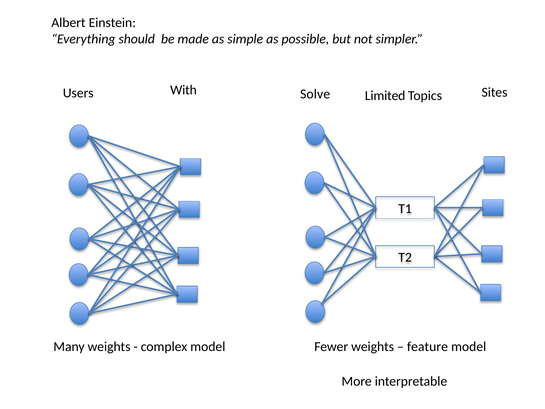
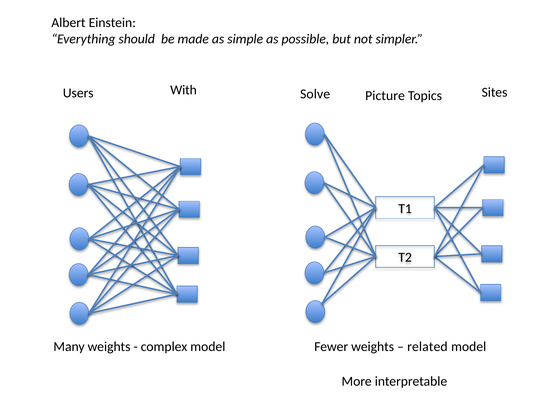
Limited: Limited -> Picture (385, 96)
feature: feature -> related (427, 346)
